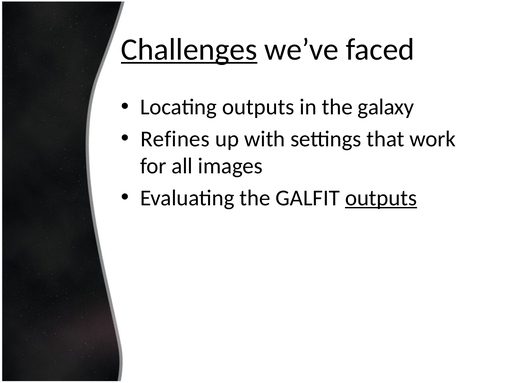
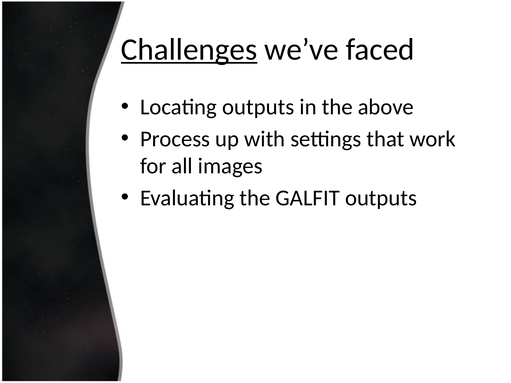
galaxy: galaxy -> above (386, 107)
Refines: Refines -> Process (175, 139)
outputs underline: present -> none (381, 198)
